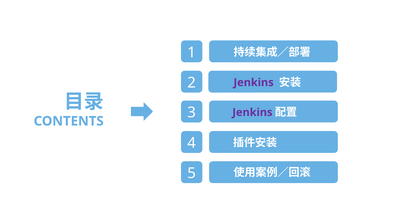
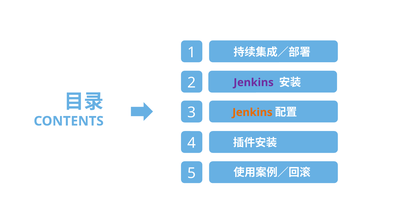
Jenkins colour: purple -> orange (252, 112)
